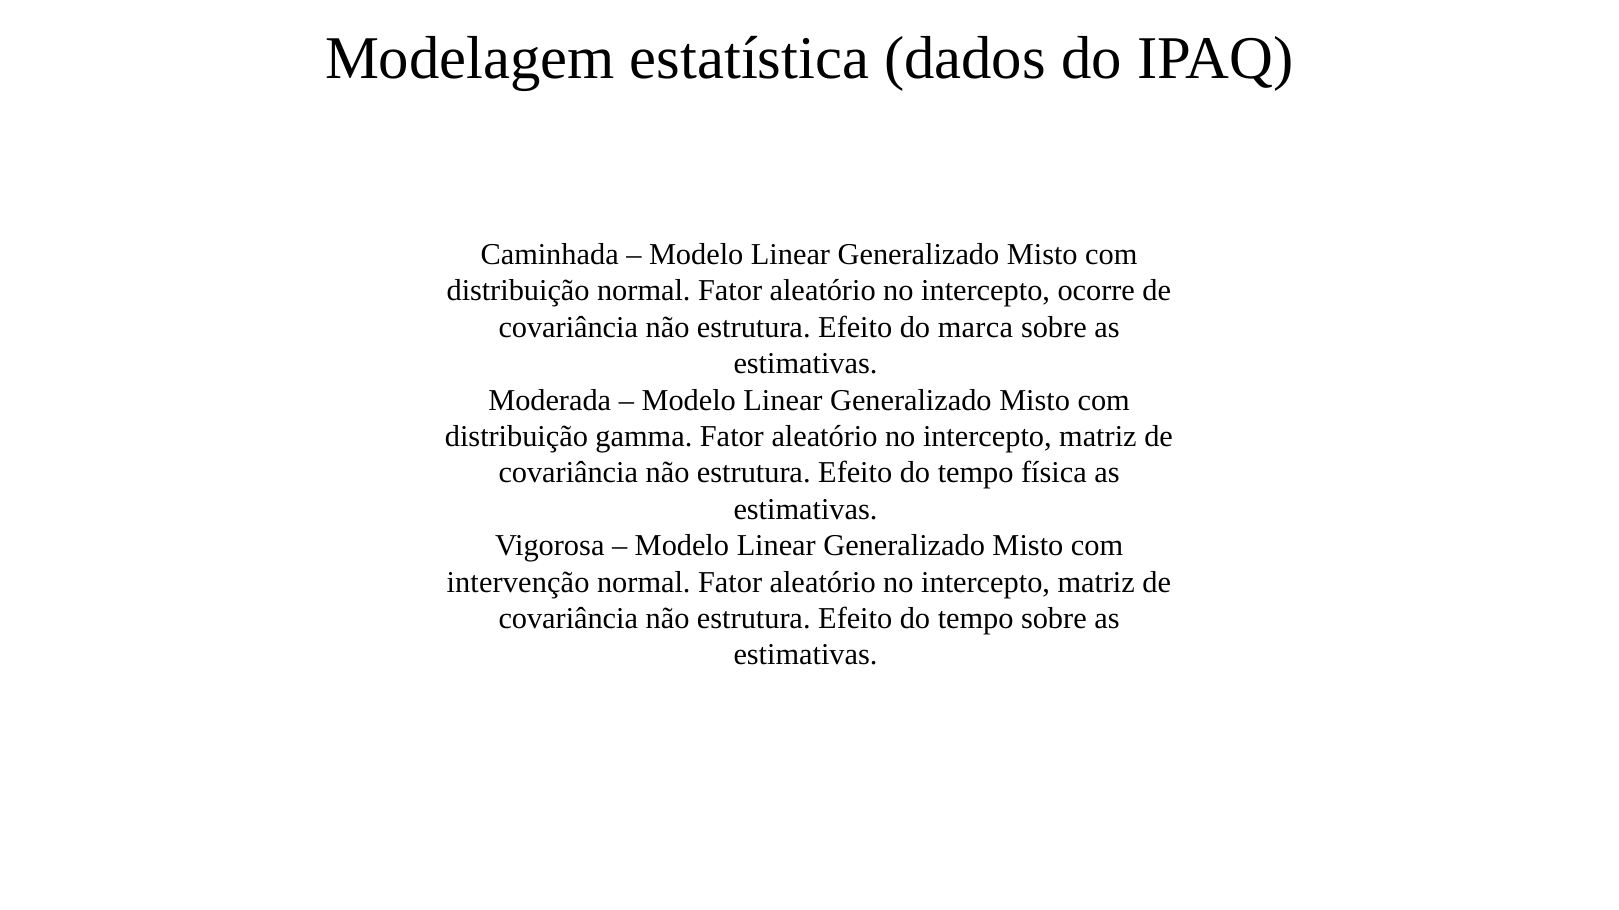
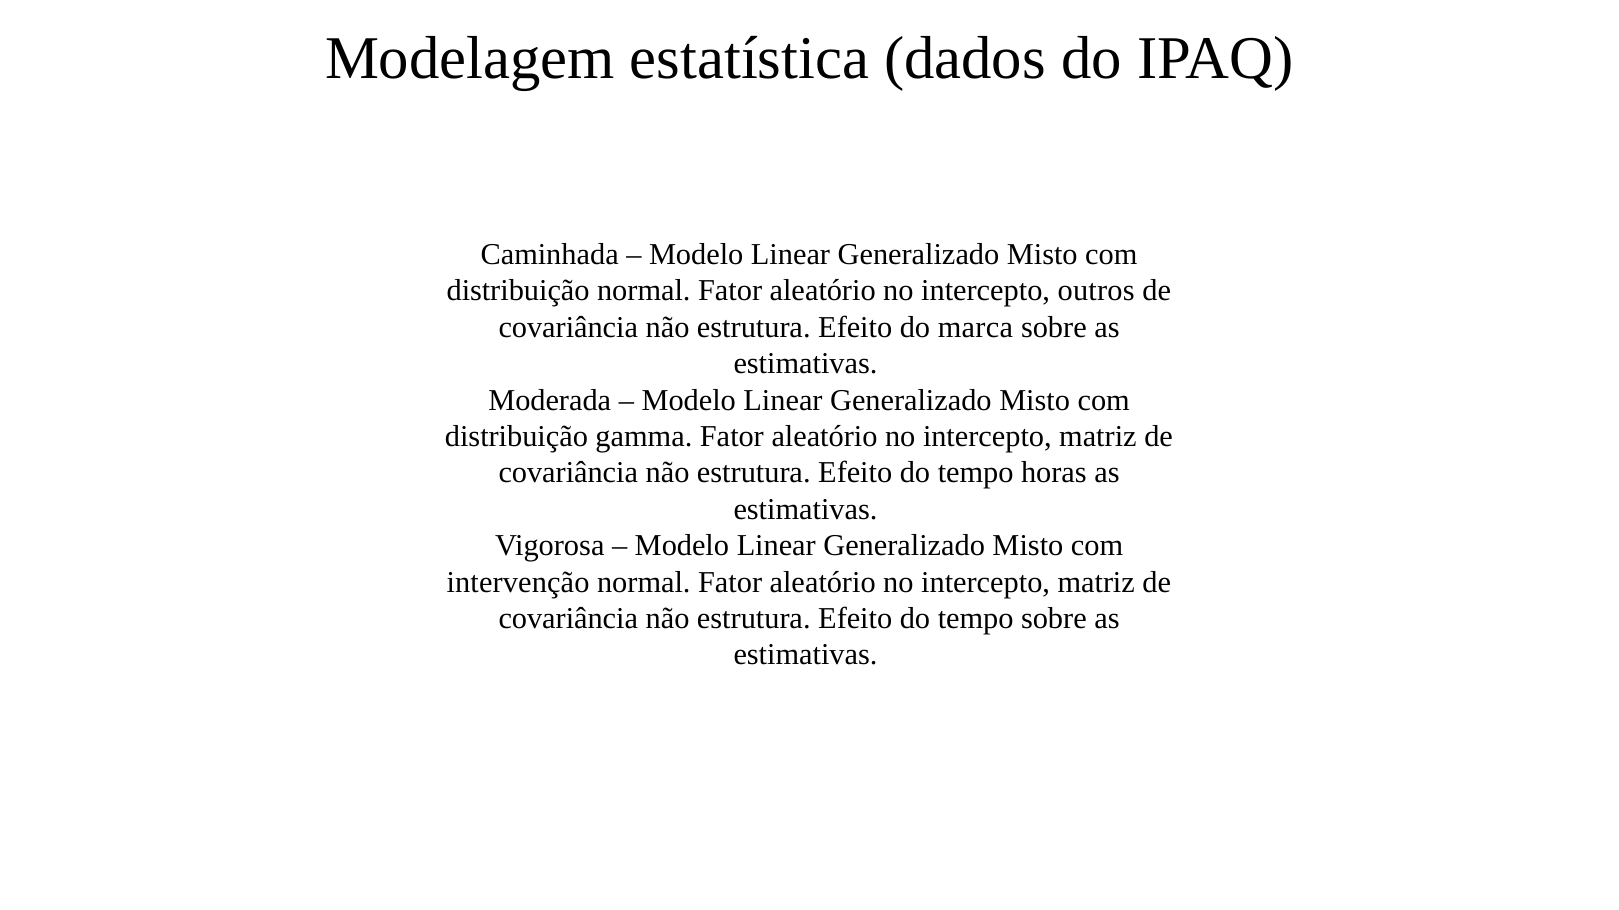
ocorre: ocorre -> outros (1096, 291)
física: física -> horas (1054, 473)
